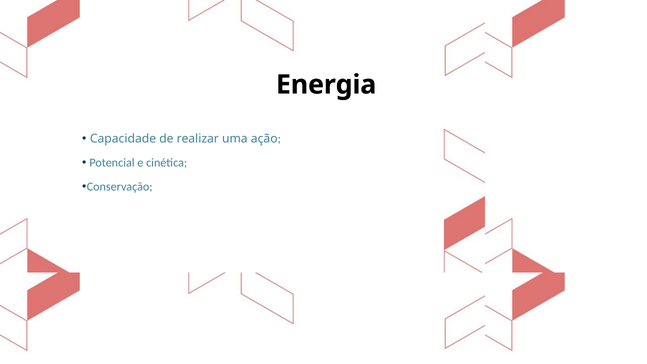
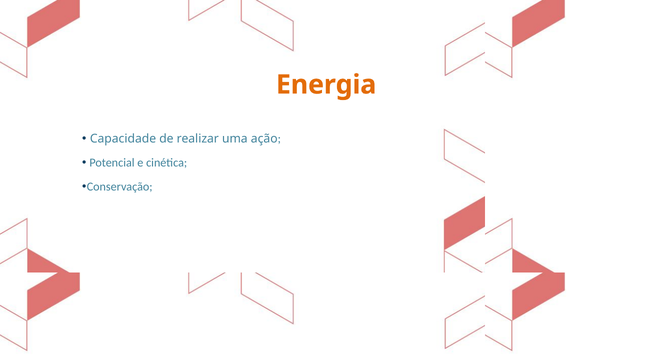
Energia colour: black -> orange (326, 85)
